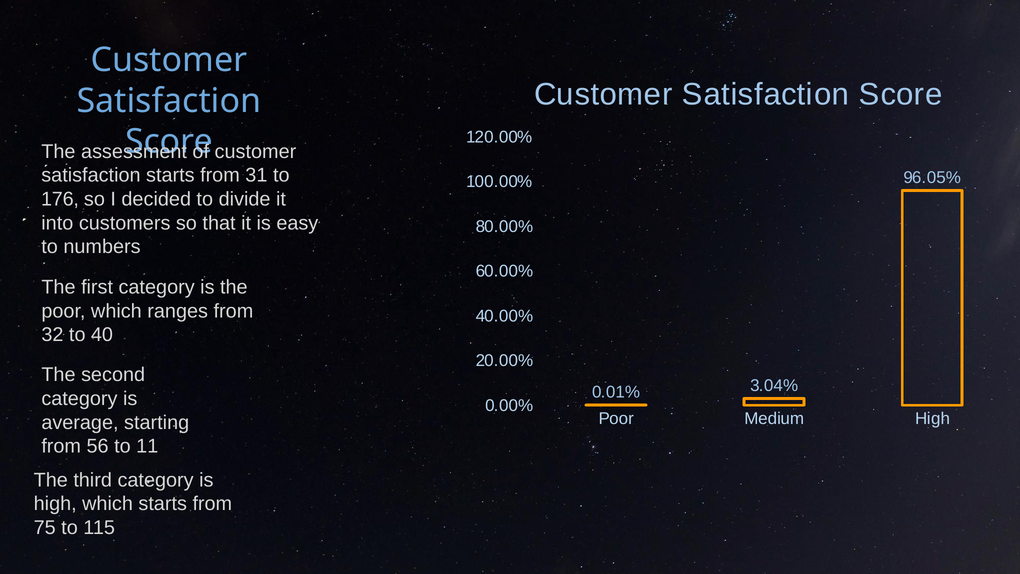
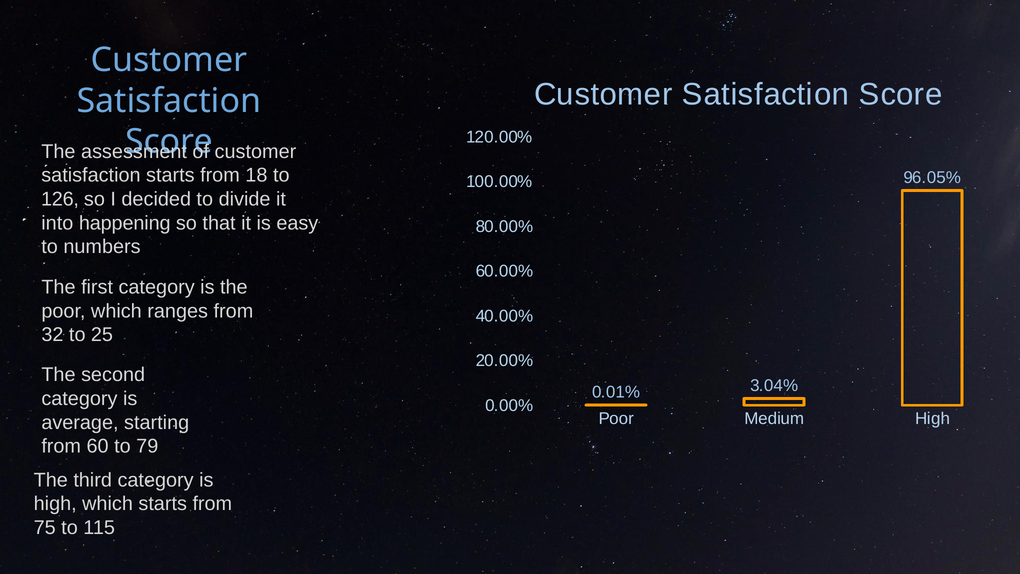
31: 31 -> 18 (256, 175)
176: 176 -> 126 (60, 199)
customers: customers -> happening (125, 223)
40: 40 -> 25 (102, 335)
56: 56 -> 60 (98, 446)
11: 11 -> 79 (147, 446)
